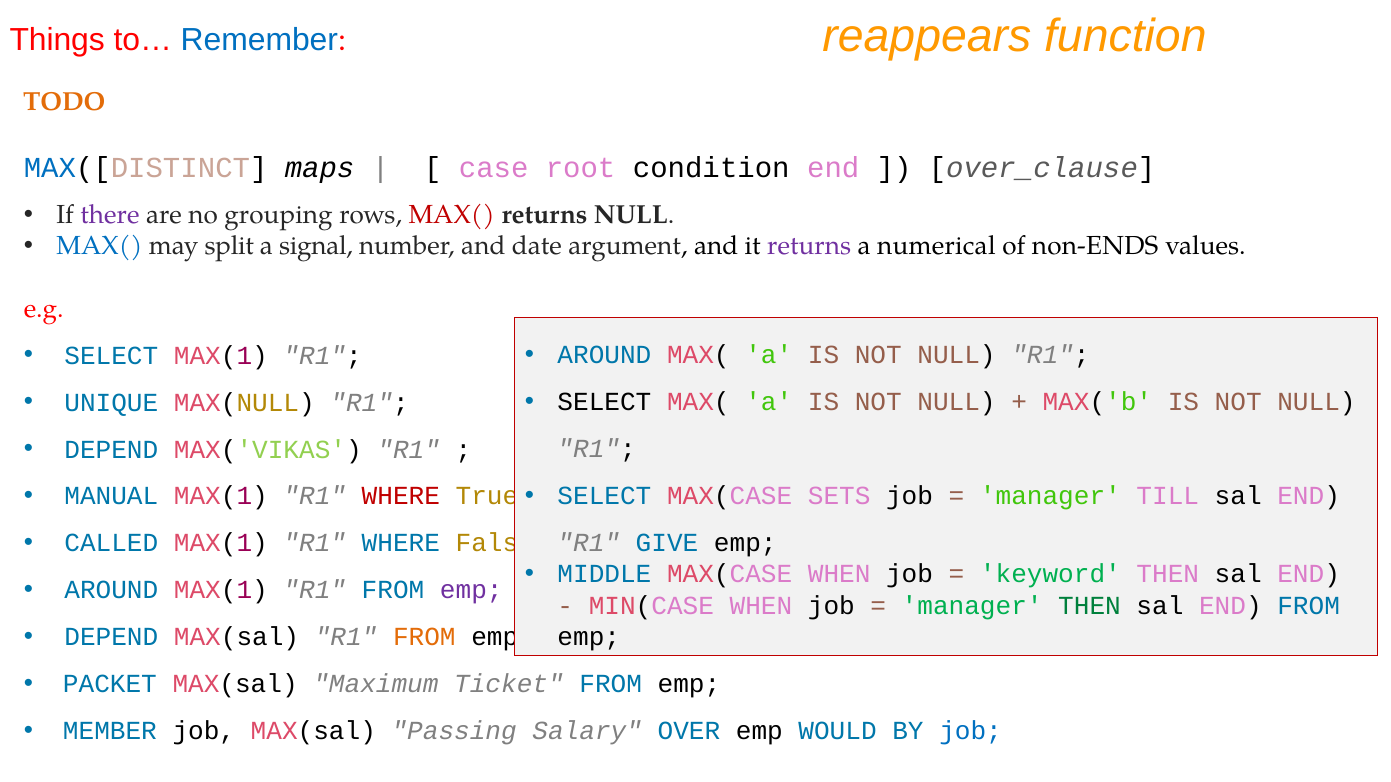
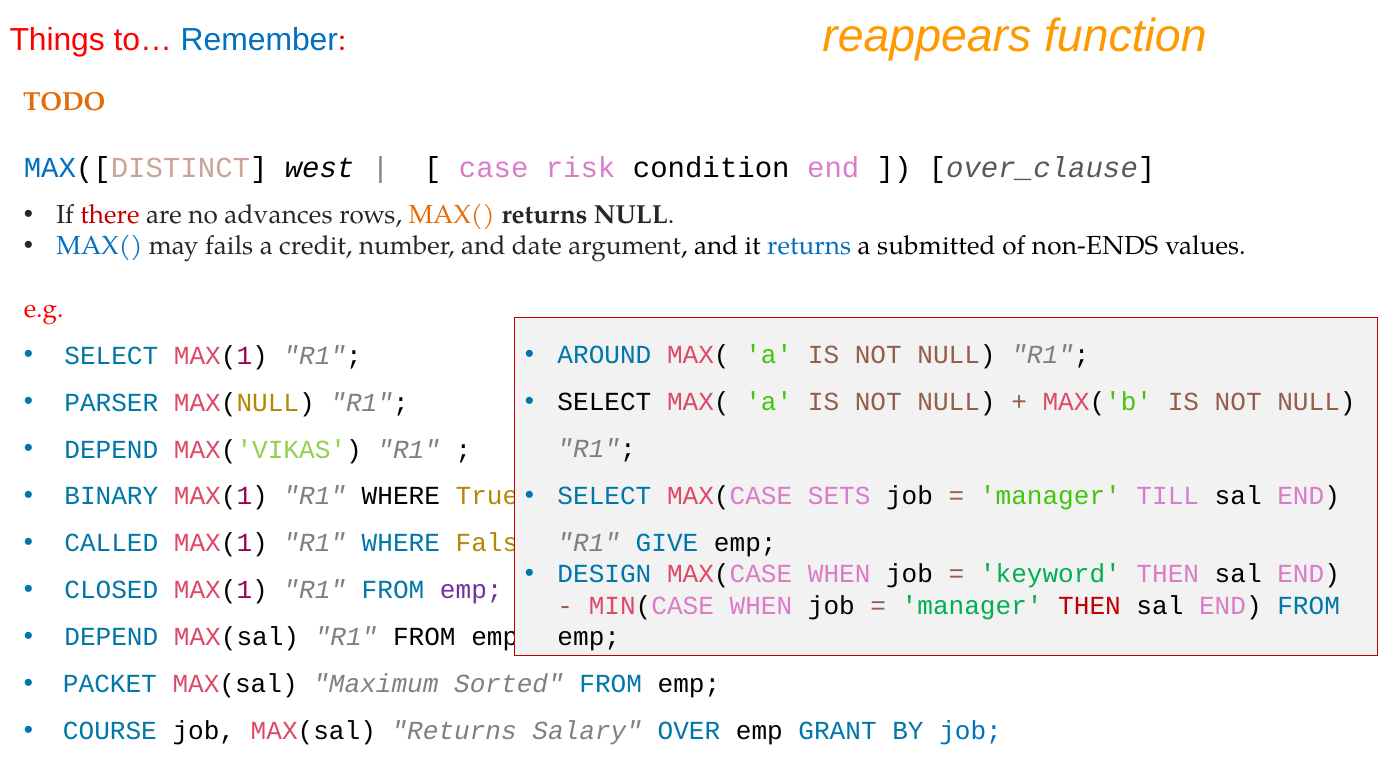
maps: maps -> west (320, 168)
root: root -> risk (581, 168)
there colour: purple -> red (110, 215)
grouping: grouping -> advances (278, 215)
MAX( colour: red -> orange (452, 215)
split: split -> fails (229, 246)
signal: signal -> credit (316, 246)
returns colour: purple -> blue (809, 246)
numerical: numerical -> submitted (936, 246)
UNIQUE: UNIQUE -> PARSER (111, 403)
MANUAL: MANUAL -> BINARY (111, 497)
WHERE colour: red -> black (401, 497)
MIDDLE: MIDDLE -> DESIGN (604, 575)
AROUND: AROUND -> CLOSED (111, 591)
THEN colour: green -> red (1090, 606)
FROM colour: orange -> black (424, 638)
Ticket: Ticket -> Sorted (509, 684)
MEMBER: MEMBER -> COURSE (110, 731)
MAX(sal Passing: Passing -> Returns (454, 731)
WOULD: WOULD -> GRANT (838, 731)
